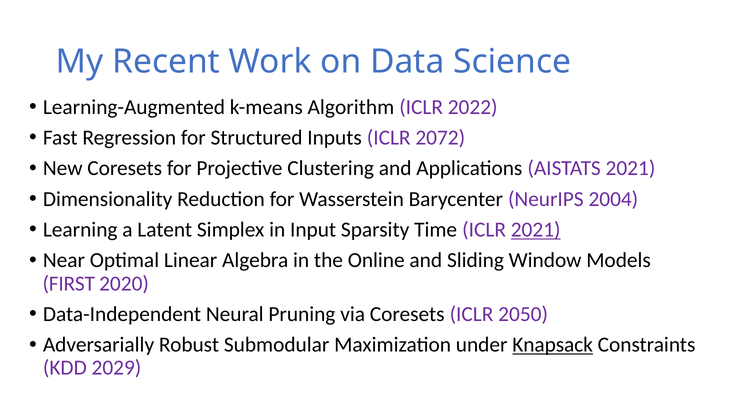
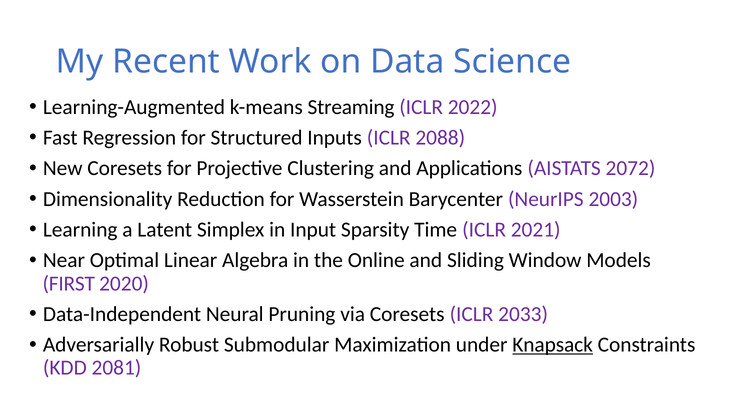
Algorithm: Algorithm -> Streaming (351, 107)
2072: 2072 -> 2088 (440, 138)
AISTATS 2021: 2021 -> 2072 (630, 169)
2004: 2004 -> 2003 (613, 199)
2021 underline: present -> none (536, 230)
2050: 2050 -> 2033 (523, 314)
2029: 2029 -> 2081 (116, 368)
